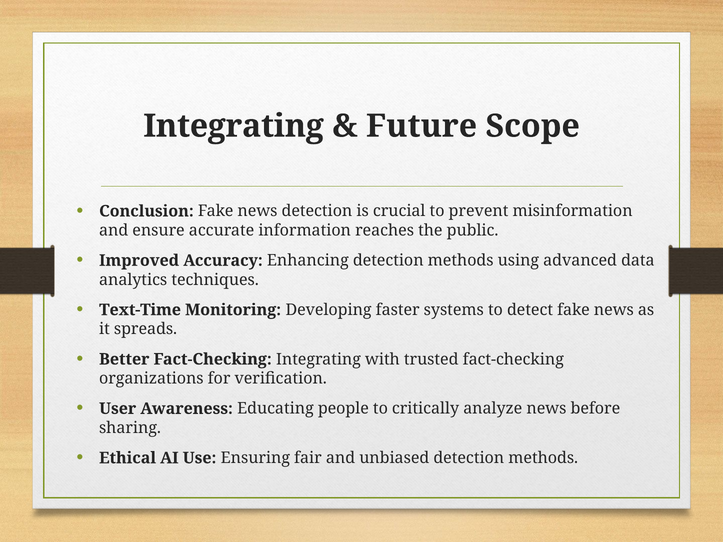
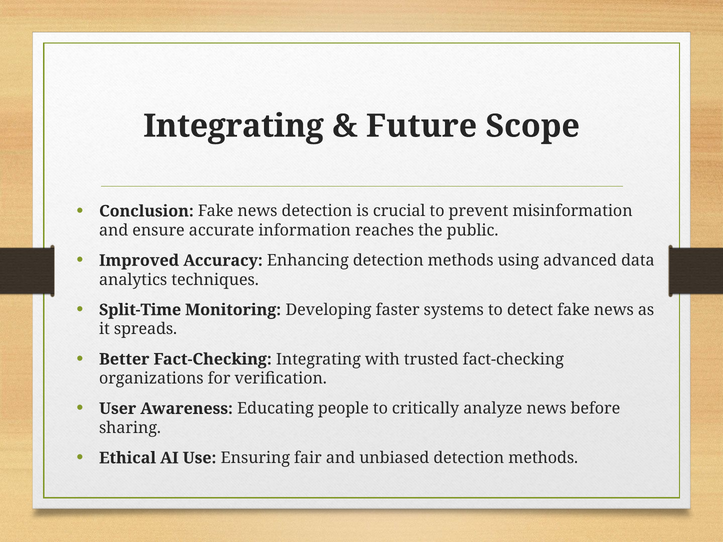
Text-Time: Text-Time -> Split-Time (140, 310)
